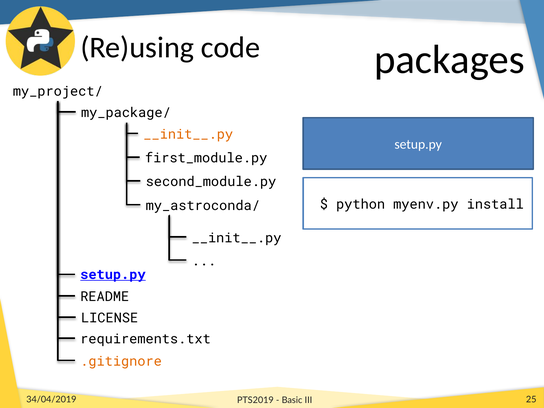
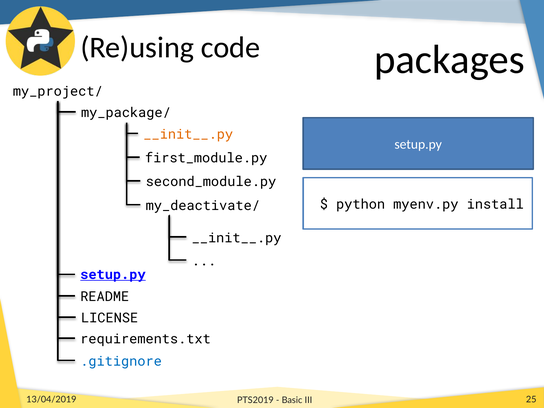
my_astroconda/: my_astroconda/ -> my_deactivate/ (203, 206)
.gitignore colour: orange -> blue (121, 361)
34/04/2019: 34/04/2019 -> 13/04/2019 (51, 399)
